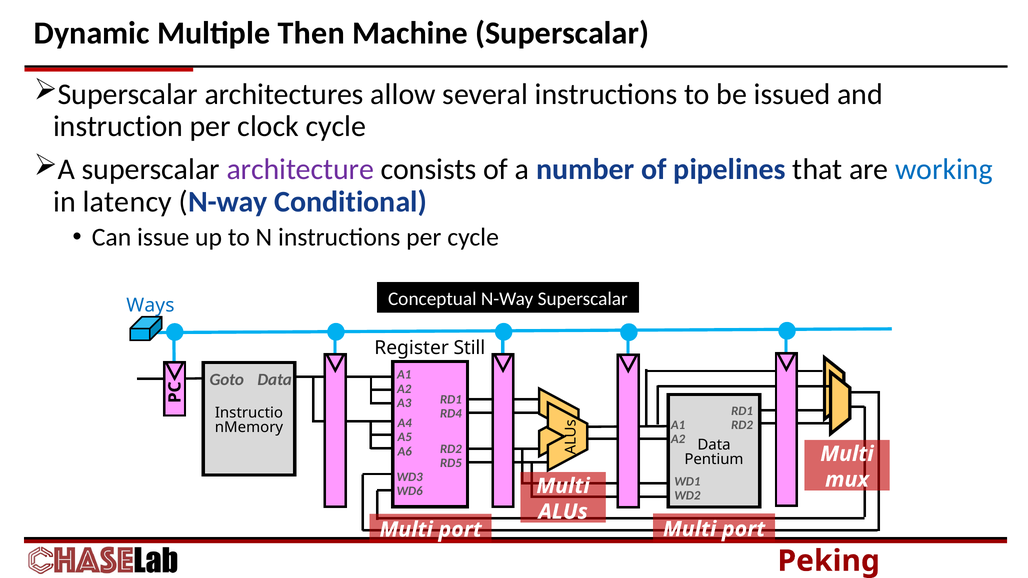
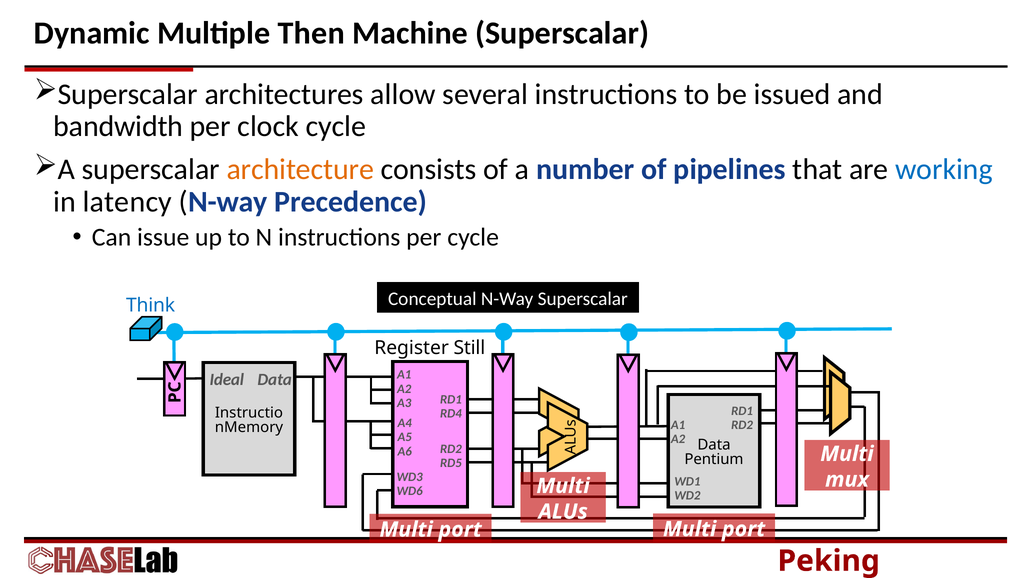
instruction: instruction -> bandwidth (118, 127)
architecture colour: purple -> orange (300, 170)
Conditional: Conditional -> Precedence (351, 202)
Ways: Ways -> Think (151, 305)
Goto: Goto -> Ideal (227, 380)
